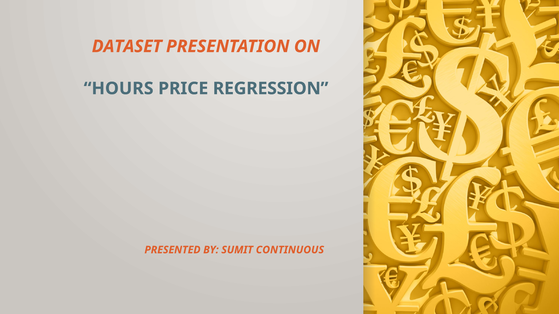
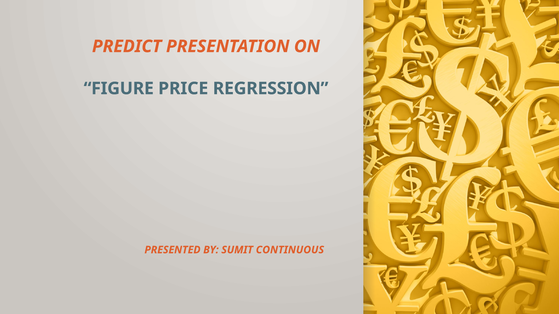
DATASET: DATASET -> PREDICT (127, 46)
HOURS: HOURS -> FIGURE (119, 89)
